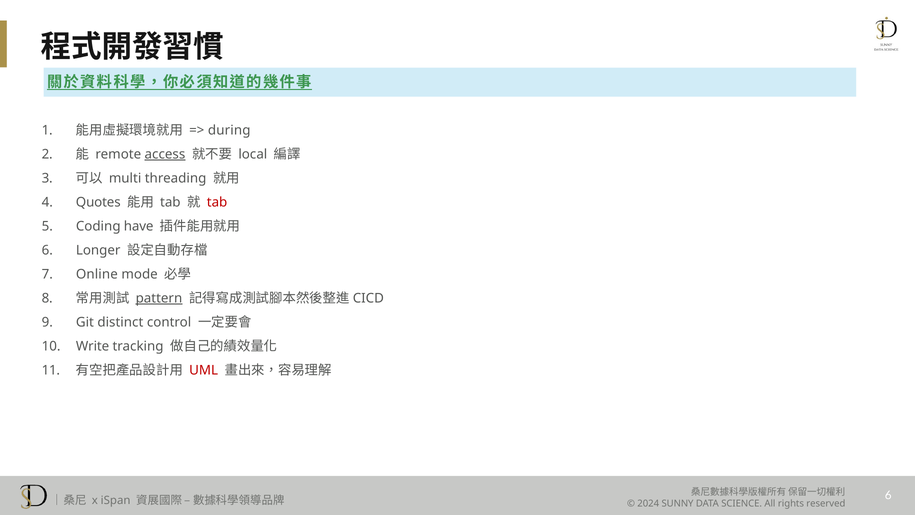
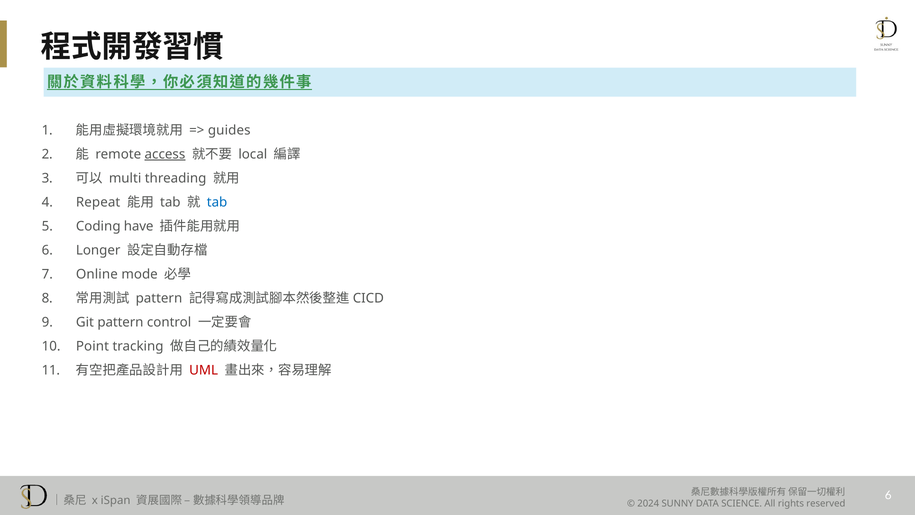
during: during -> guides (229, 130)
Quotes: Quotes -> Repeat (98, 202)
tab colour: red -> blue (217, 202)
pattern underline: present -> none (159, 298)
Git distinct: distinct -> pattern (120, 322)
Write: Write -> Point (92, 346)
